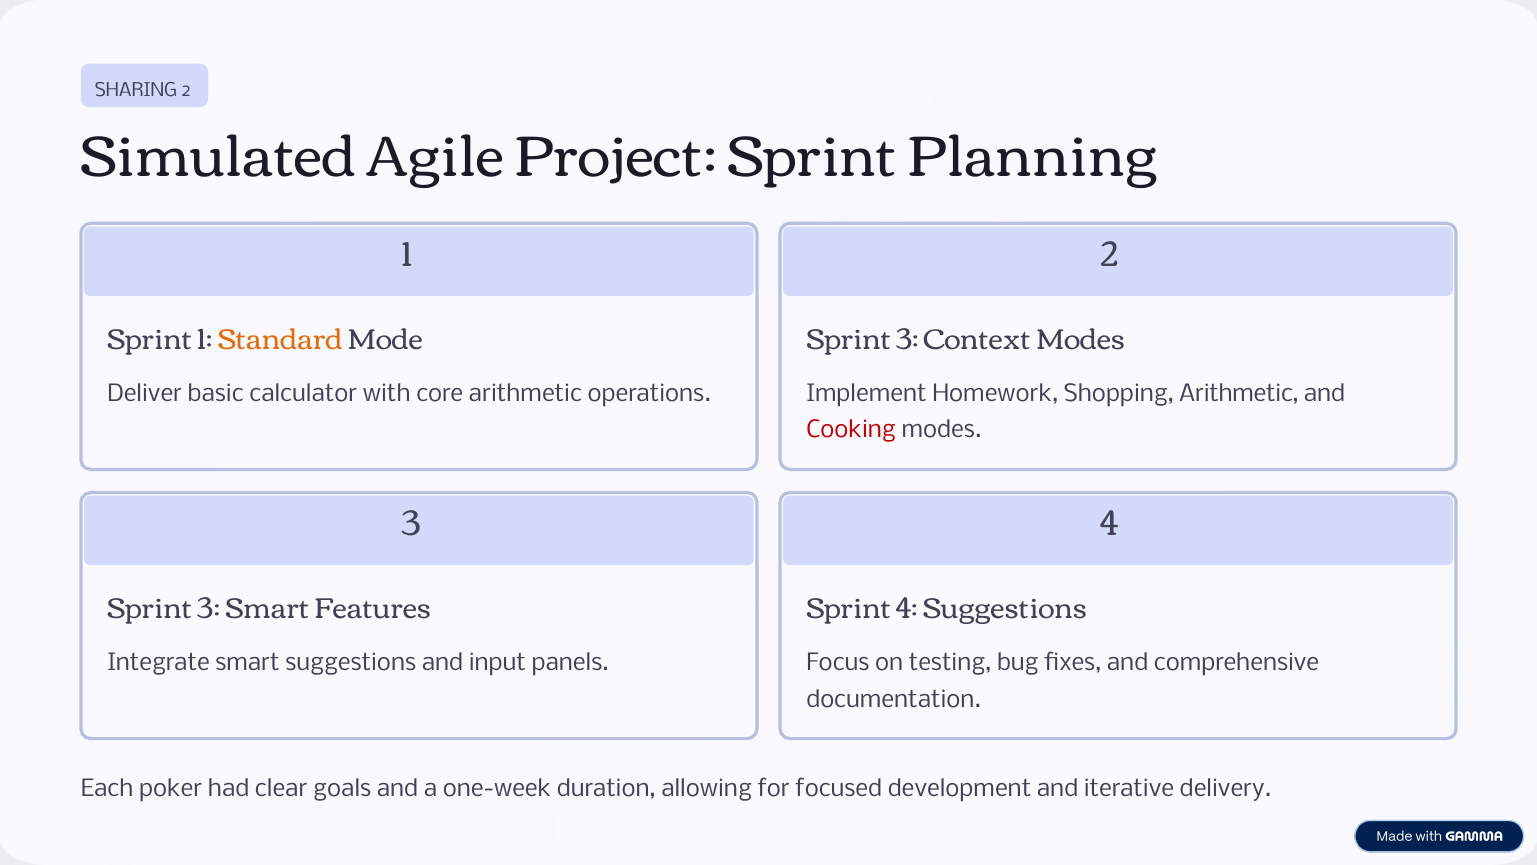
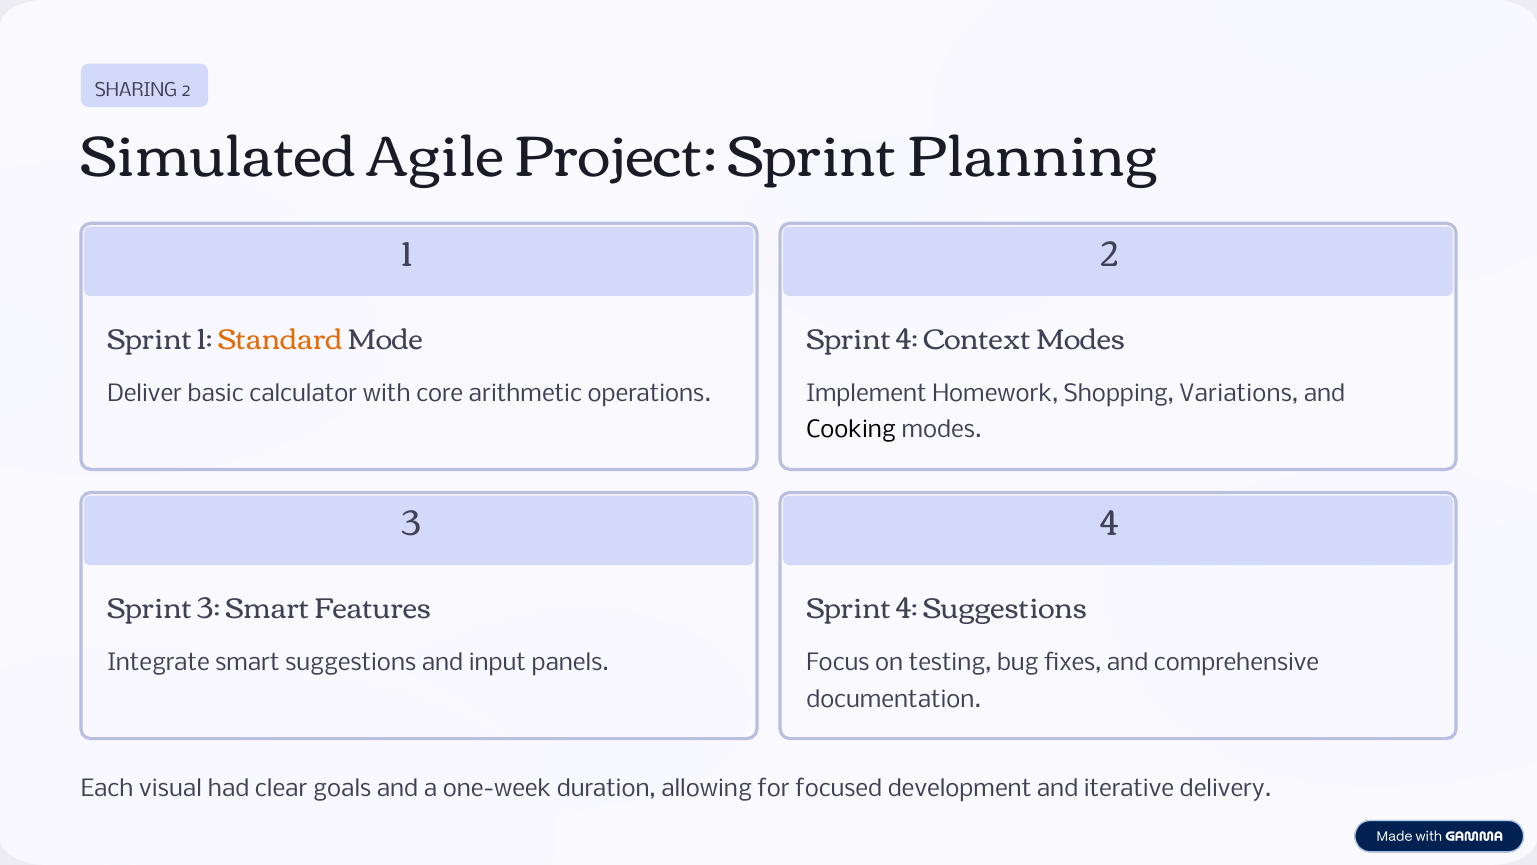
3: 3 -> 4 (907, 340)
Shopping Arithmetic: Arithmetic -> Variations (1239, 394)
Cooking colour: red -> black (851, 430)
poker: poker -> visual (171, 789)
